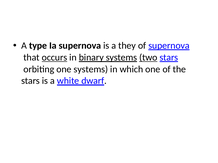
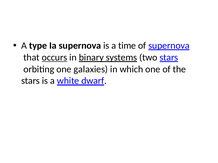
they: they -> time (127, 46)
two underline: present -> none (148, 58)
one systems: systems -> galaxies (91, 69)
